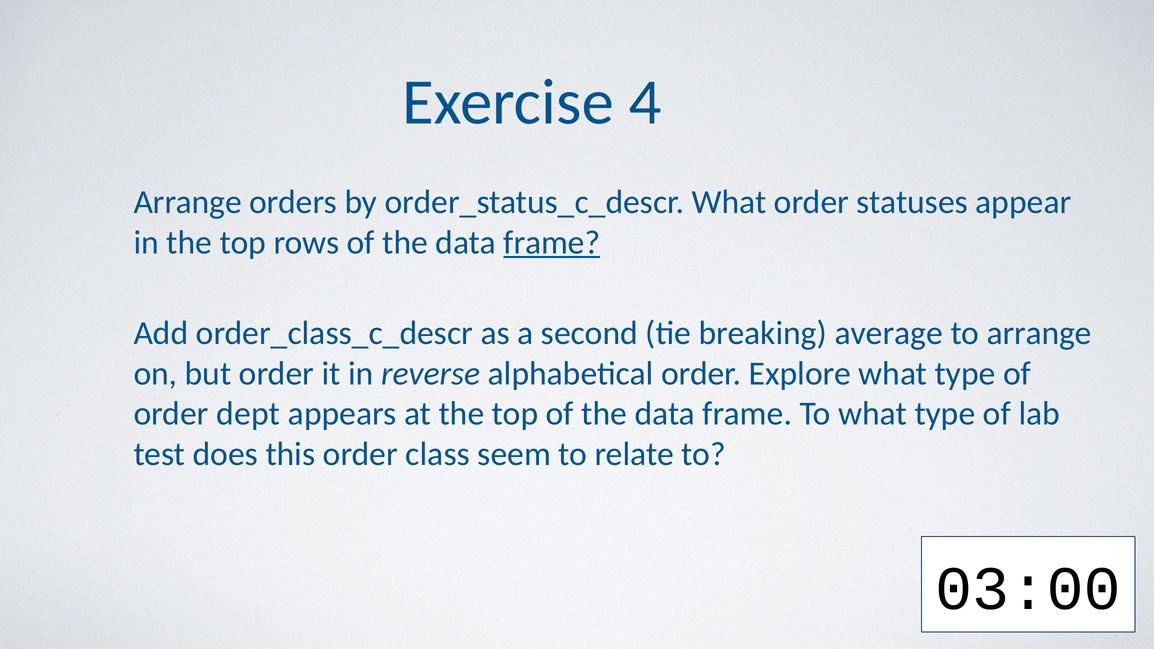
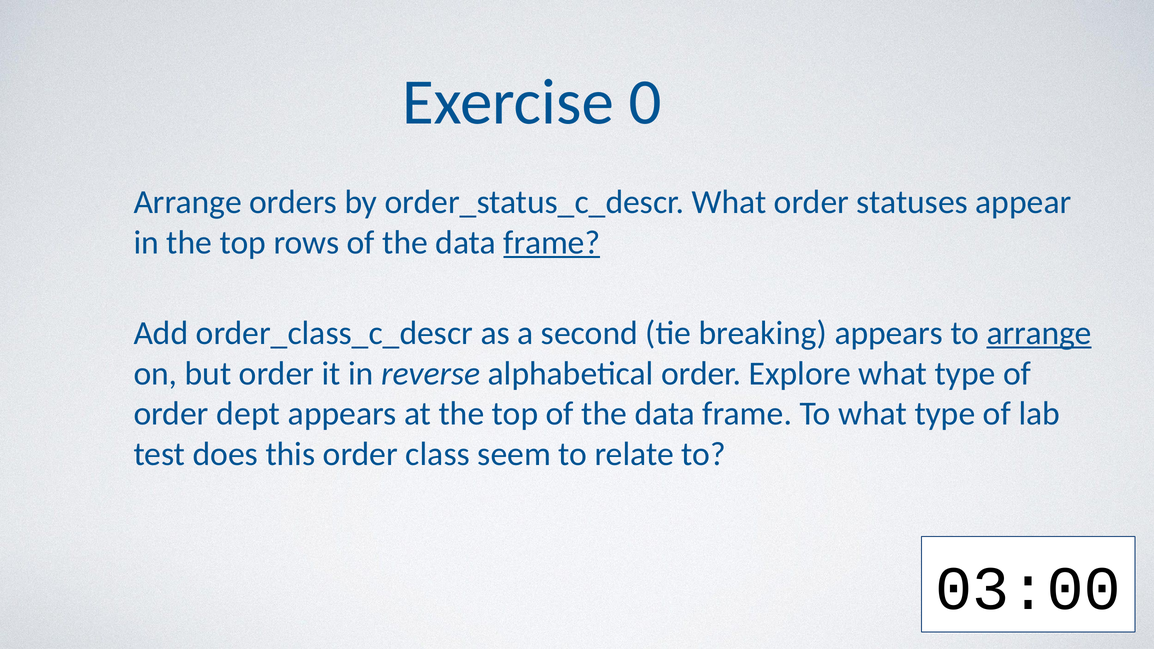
4: 4 -> 0 (645, 102)
breaking average: average -> appears (889, 333)
arrange underline: none -> present (1039, 333)
